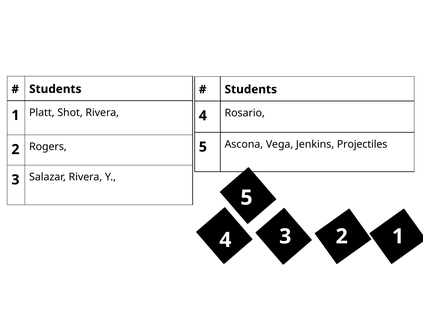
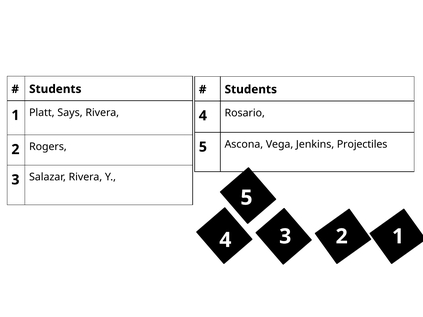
Shot: Shot -> Says (70, 113)
